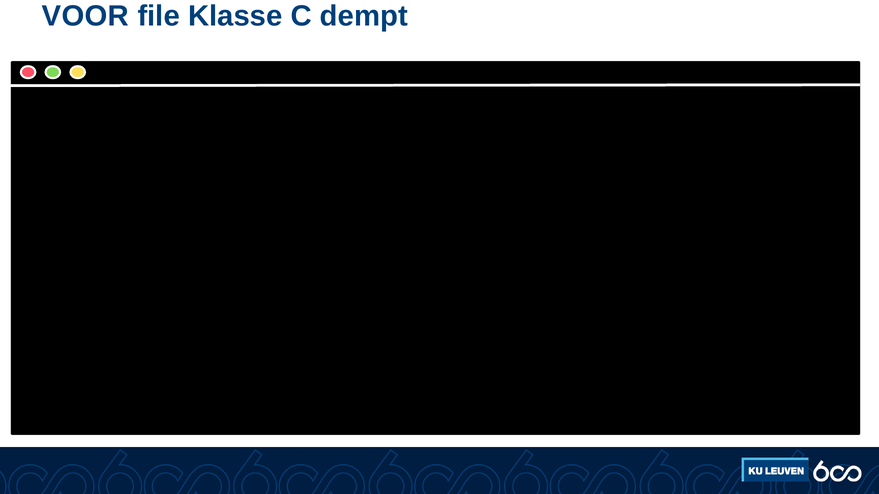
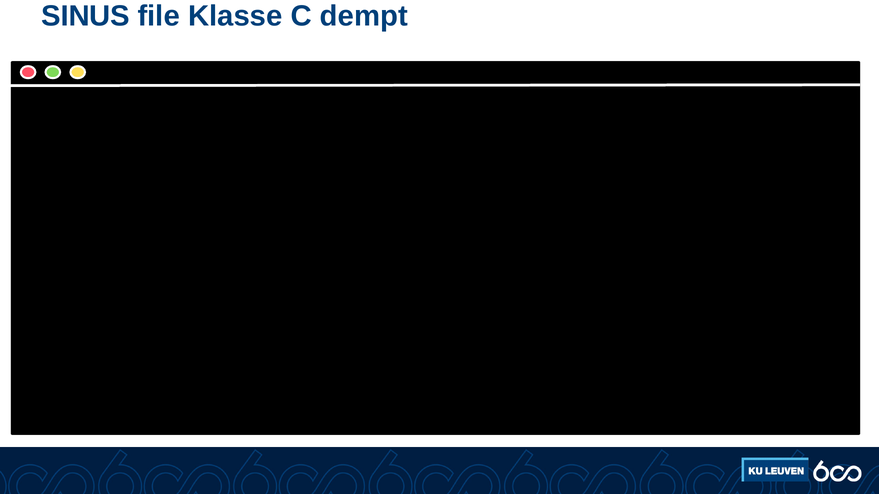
VOOR: VOOR -> SINUS (86, 16)
